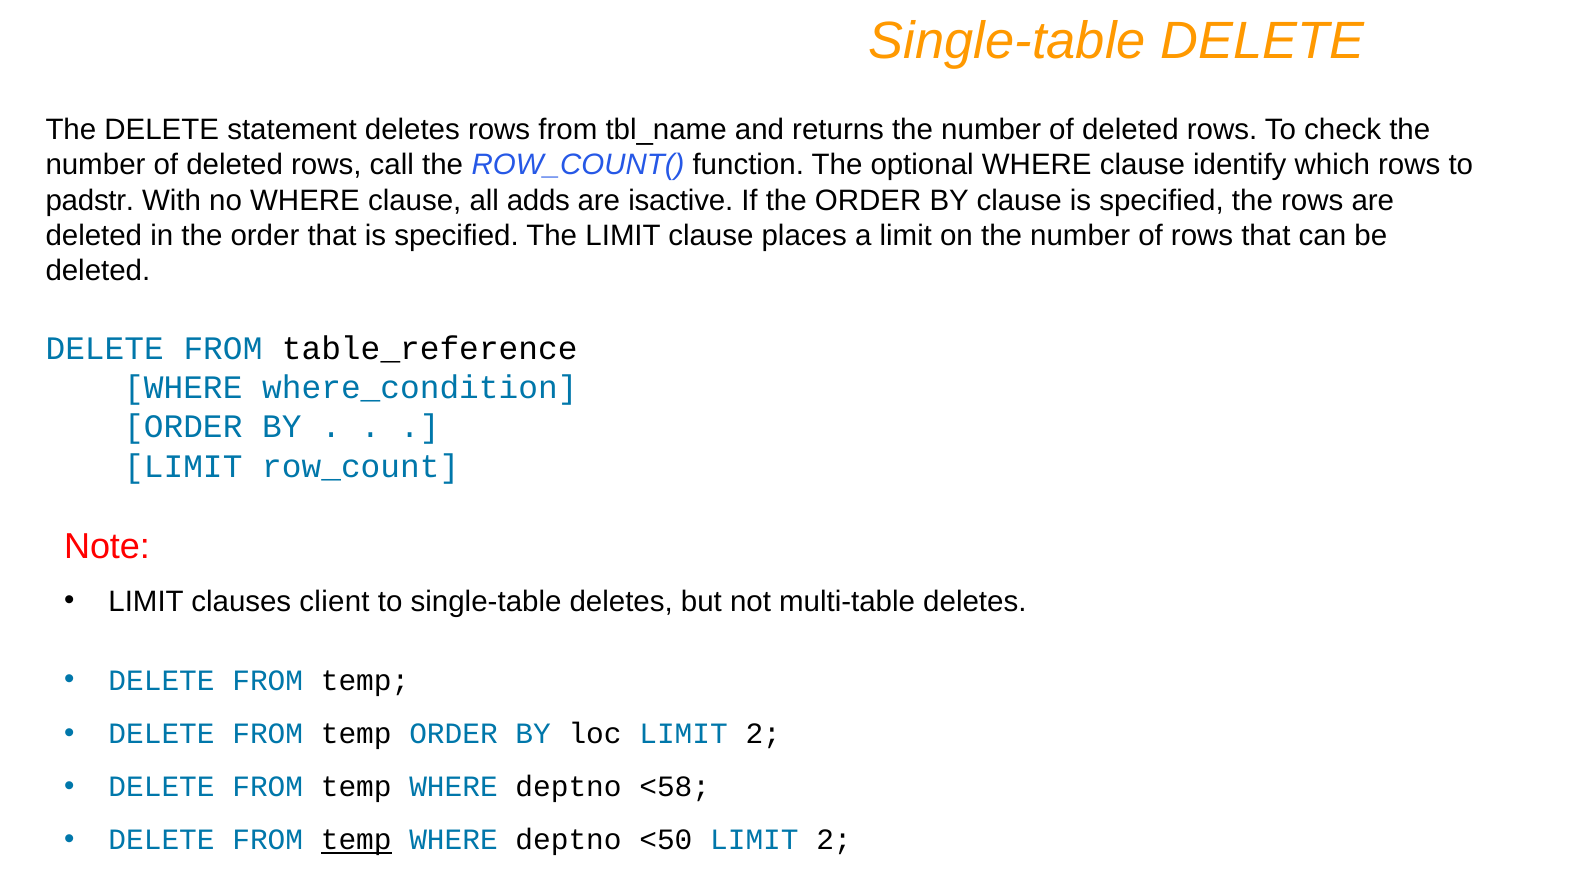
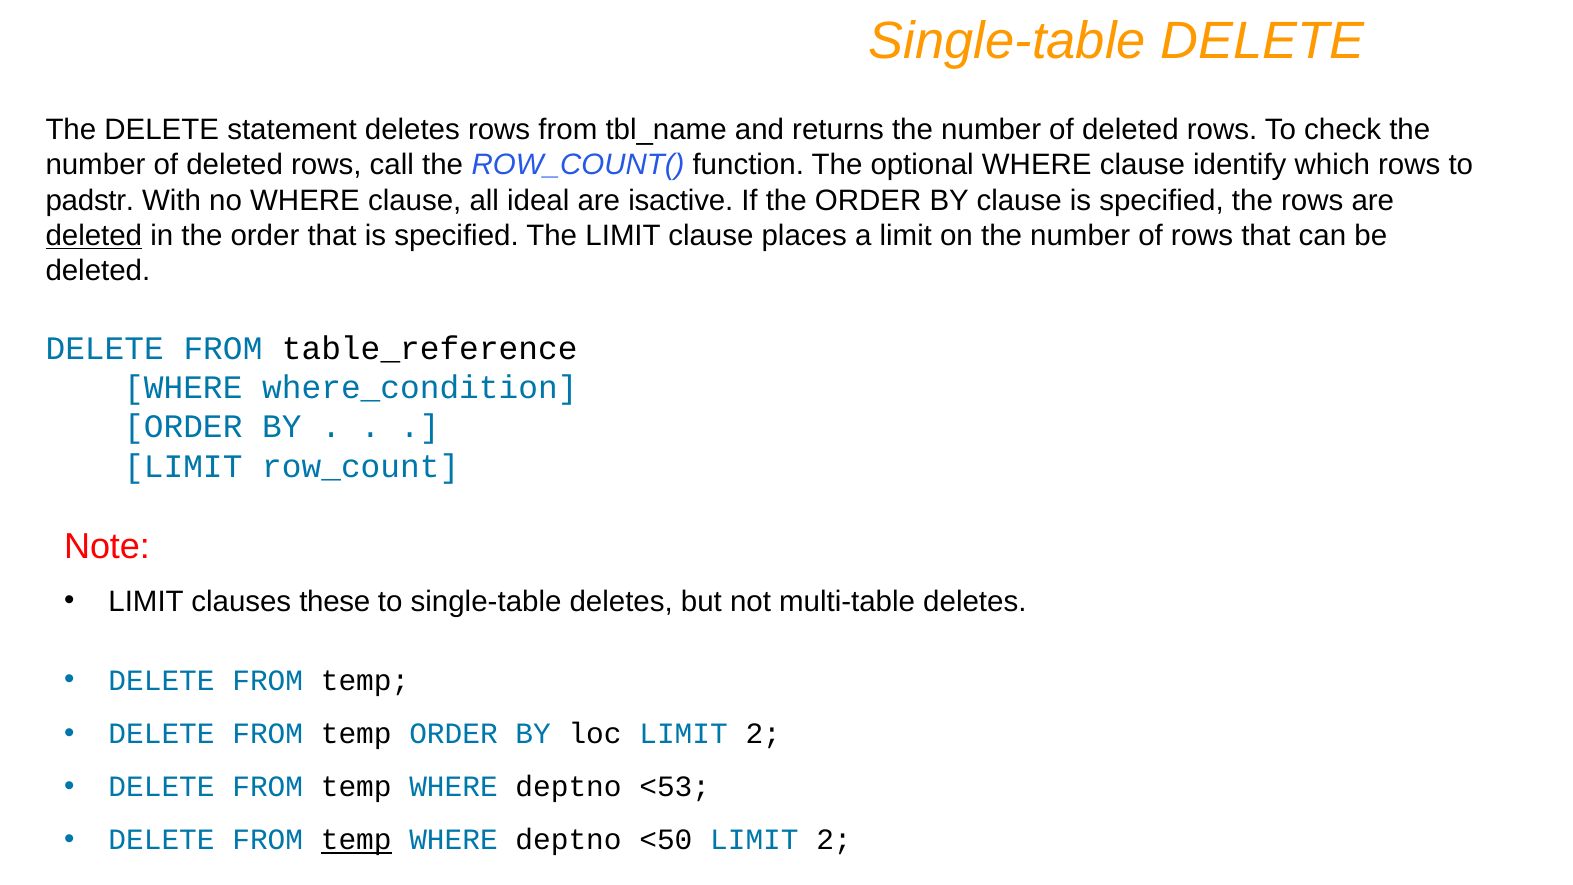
adds: adds -> ideal (538, 200)
deleted underline: none -> present (94, 236)
client: client -> these (335, 601)
<58: <58 -> <53 (675, 787)
